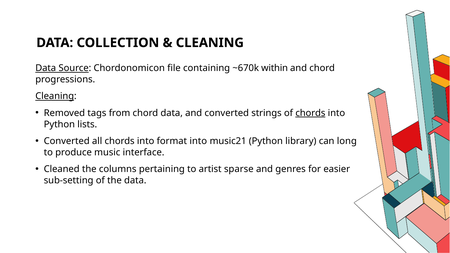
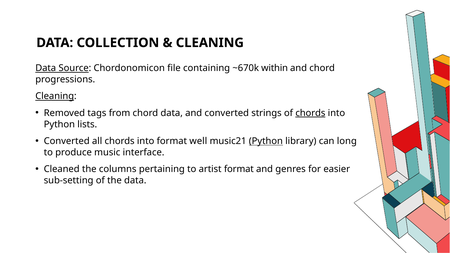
format into: into -> well (198, 141)
Python underline: none -> present (266, 141)
artist sparse: sparse -> format (239, 169)
